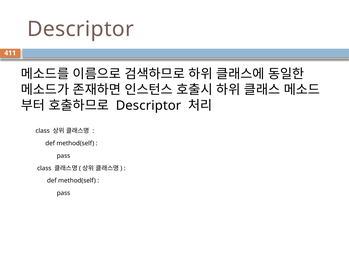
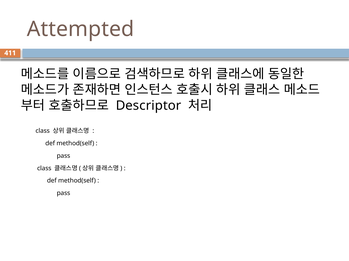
Descriptor: Descriptor -> Attempted (81, 29)
